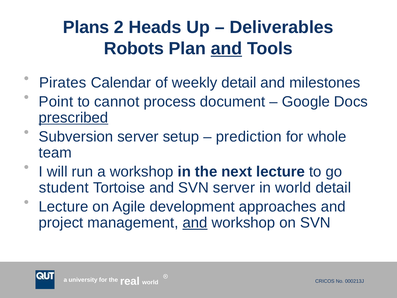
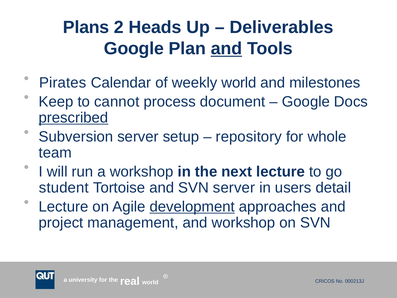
Robots: Robots -> Google (134, 49)
weekly detail: detail -> world (239, 83)
Point: Point -> Keep (56, 102)
prediction: prediction -> repository (249, 137)
in world: world -> users (293, 188)
development underline: none -> present (192, 206)
and underline: present -> none (195, 223)
